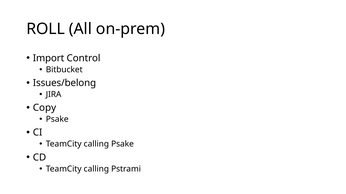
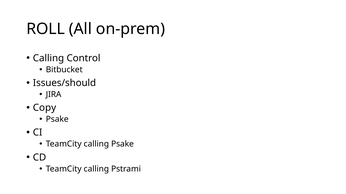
Import: Import -> Calling (48, 58)
Issues/belong: Issues/belong -> Issues/should (64, 83)
